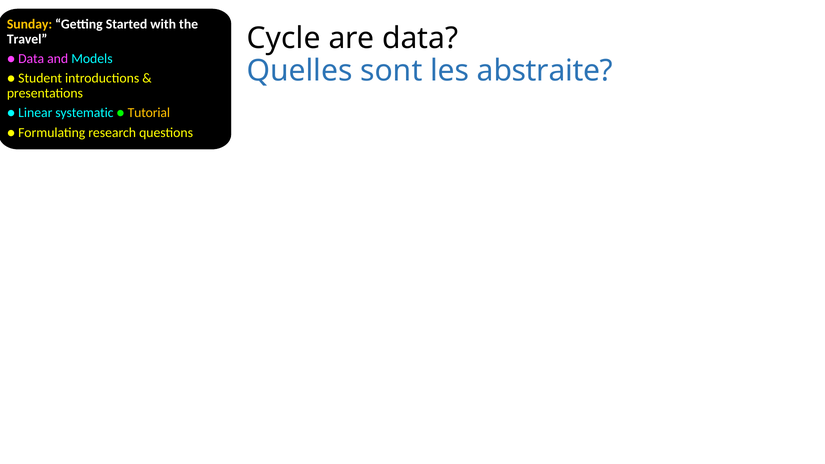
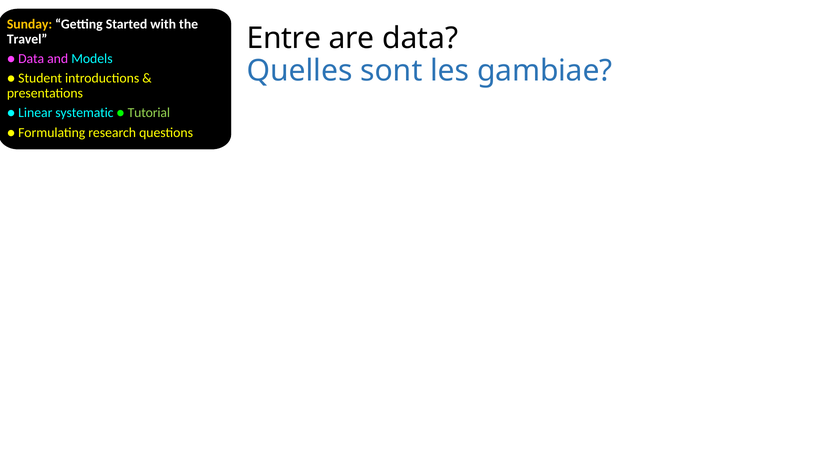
Cycle: Cycle -> Entre (284, 38)
abstraite: abstraite -> gambiae (545, 71)
Tutorial colour: yellow -> light green (149, 113)
